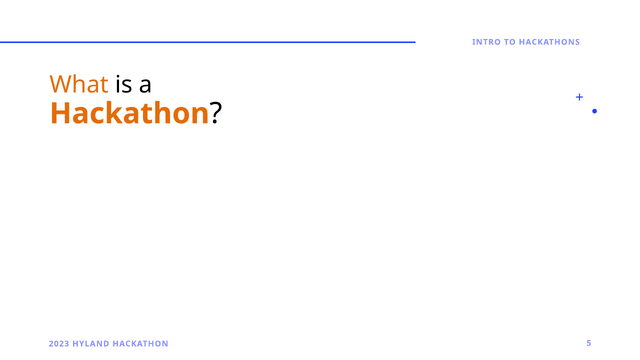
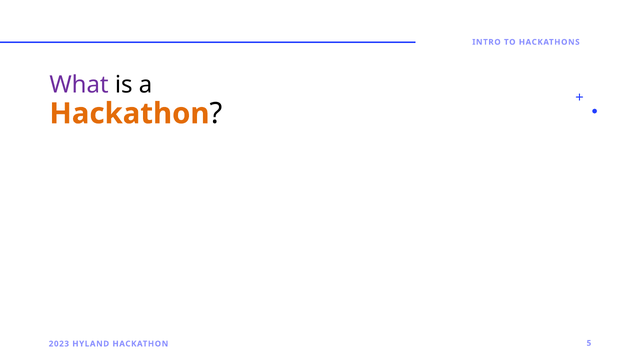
What colour: orange -> purple (79, 85)
